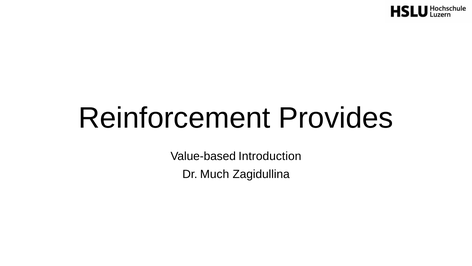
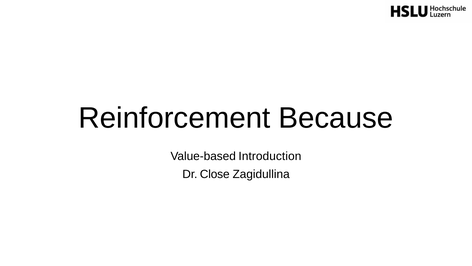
Provides: Provides -> Because (336, 118)
Much: Much -> Close (215, 174)
